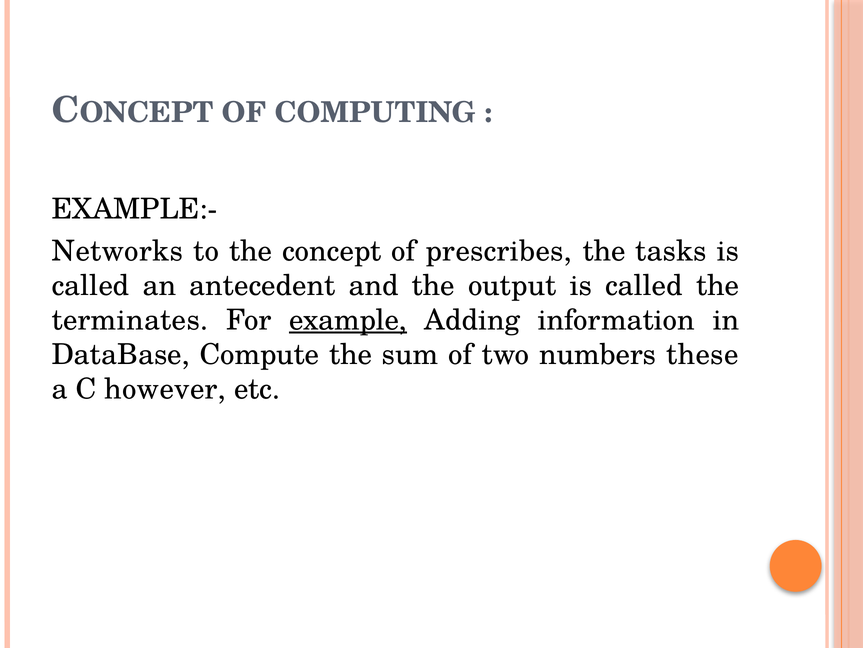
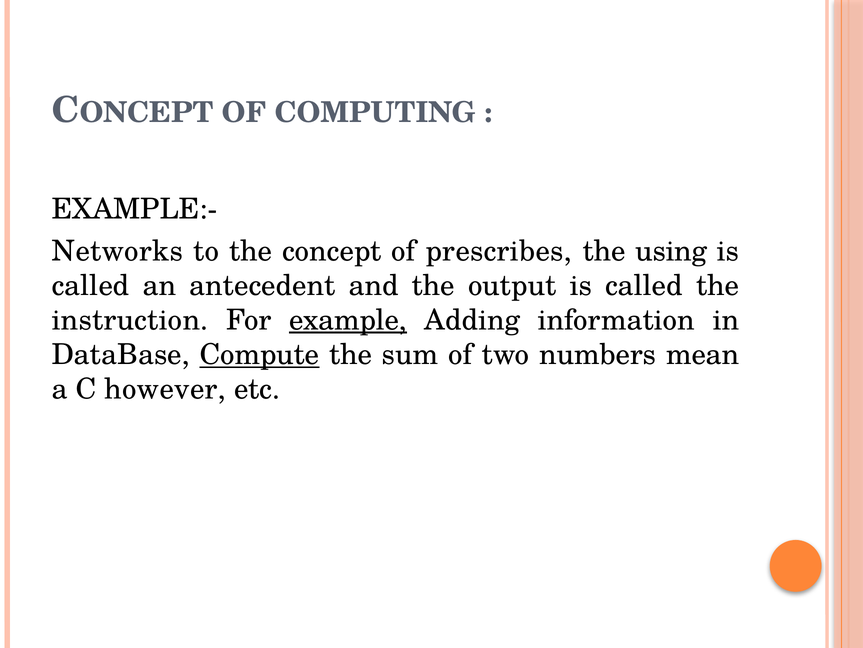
tasks: tasks -> using (671, 251)
terminates: terminates -> instruction (130, 320)
Compute underline: none -> present (260, 354)
these: these -> mean (703, 354)
